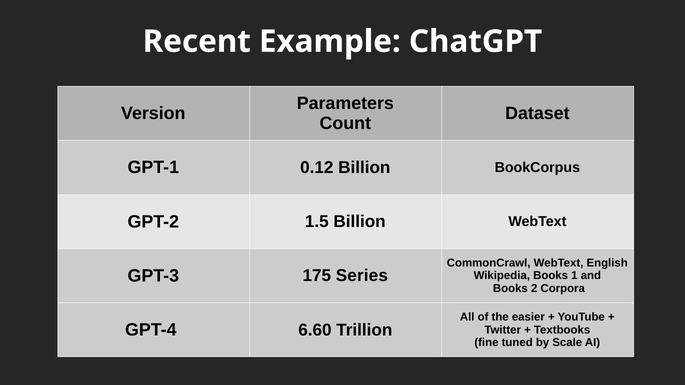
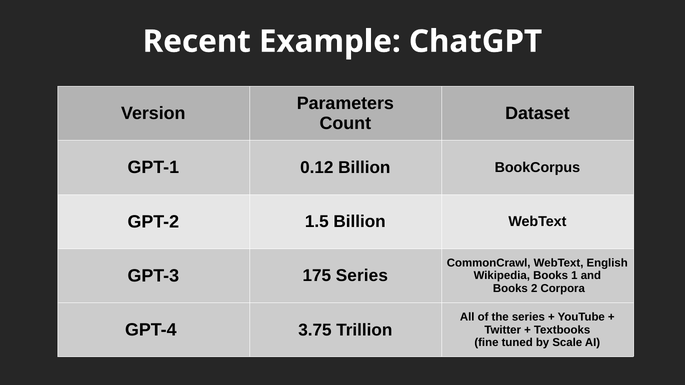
the easier: easier -> series (528, 317)
6.60: 6.60 -> 3.75 (315, 330)
